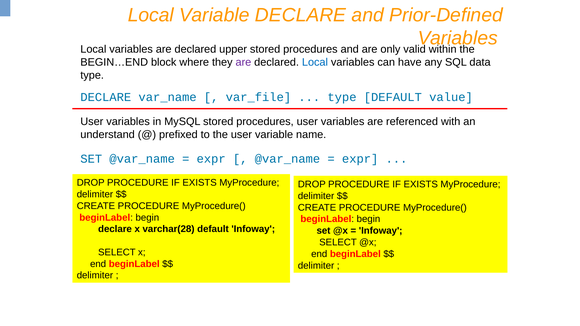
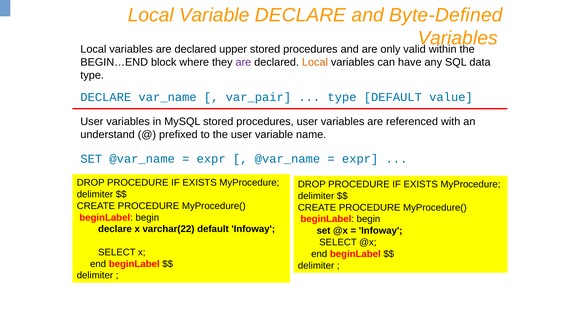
Prior-Defined: Prior-Defined -> Byte-Defined (446, 15)
Local colour: blue -> orange (315, 62)
var_file: var_file -> var_pair (258, 97)
varchar(28: varchar(28 -> varchar(22 (169, 229)
